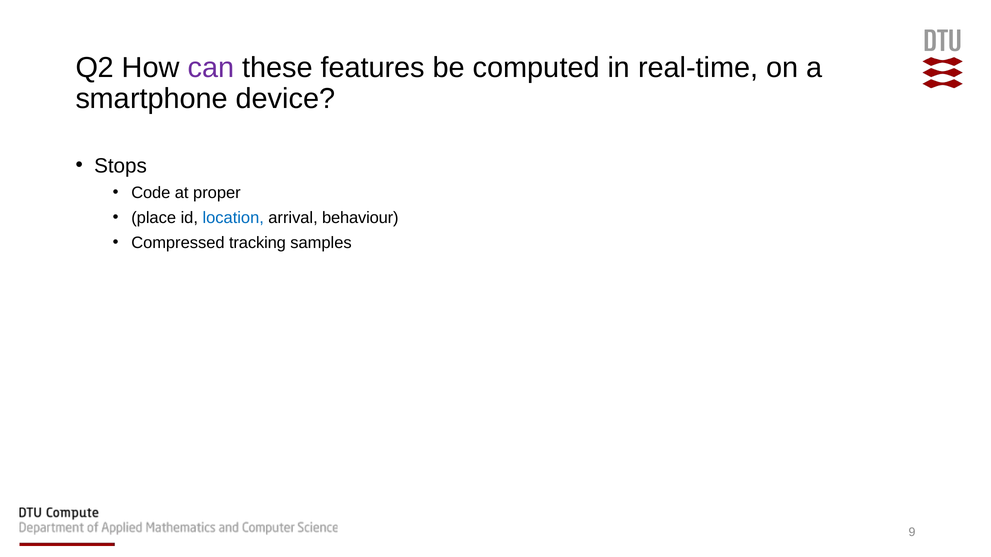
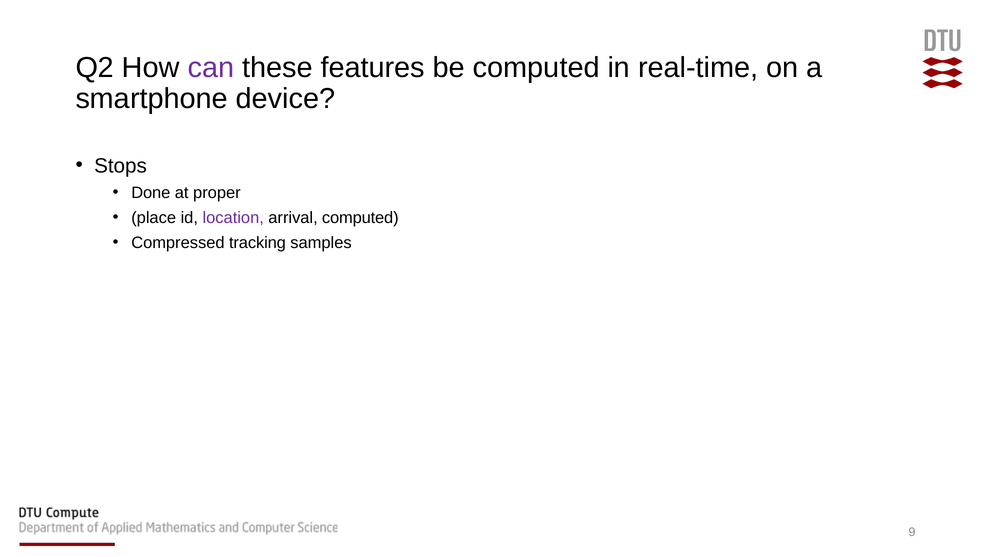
Code: Code -> Done (151, 193)
location colour: blue -> purple (233, 218)
arrival behaviour: behaviour -> computed (360, 218)
